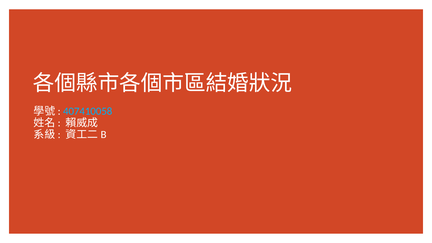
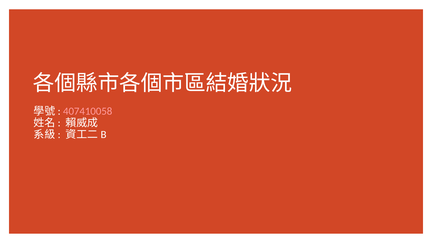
407410058 colour: light blue -> pink (88, 111)
